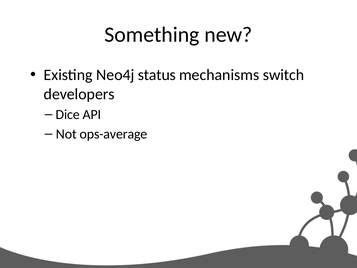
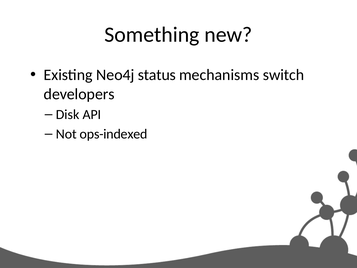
Dice: Dice -> Disk (68, 114)
ops-average: ops-average -> ops-indexed (114, 134)
